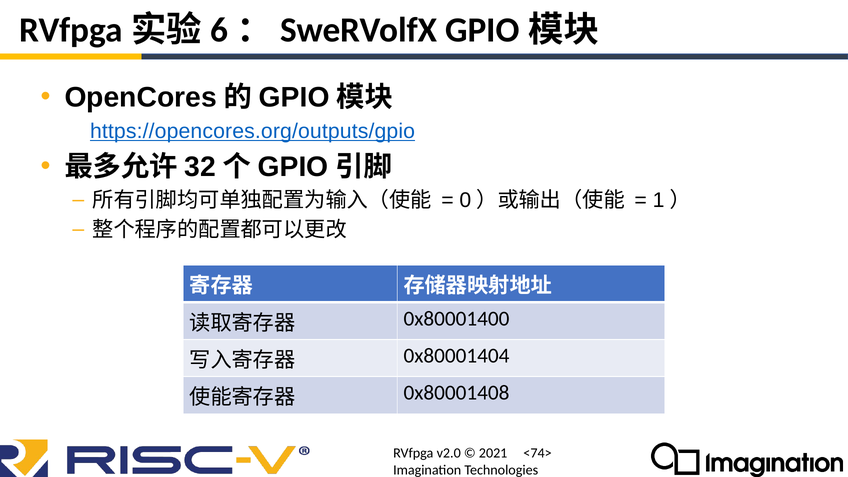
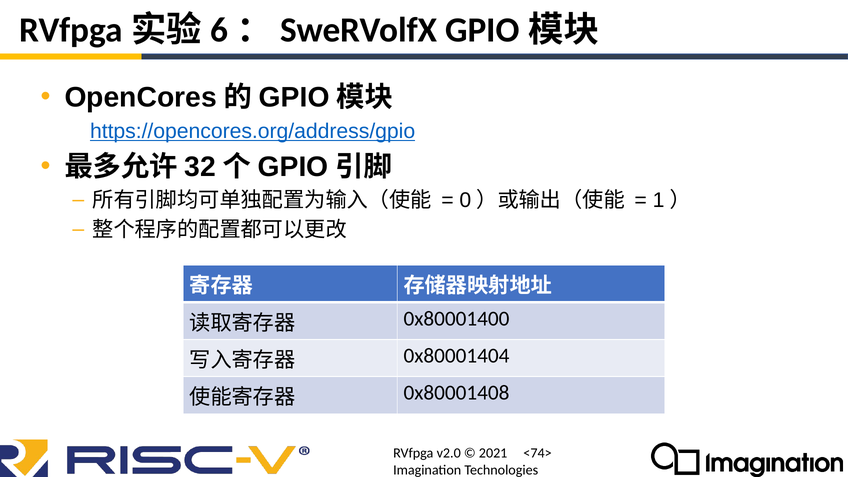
https://opencores.org/outputs/gpio: https://opencores.org/outputs/gpio -> https://opencores.org/address/gpio (253, 131)
